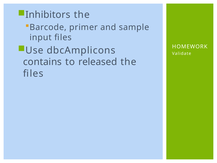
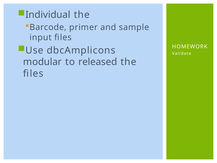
Inhibitors: Inhibitors -> Individual (48, 15)
contains: contains -> modular (42, 62)
